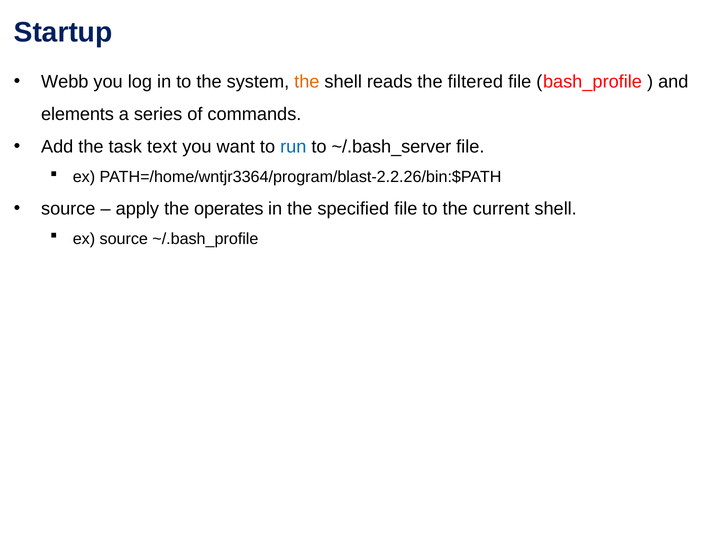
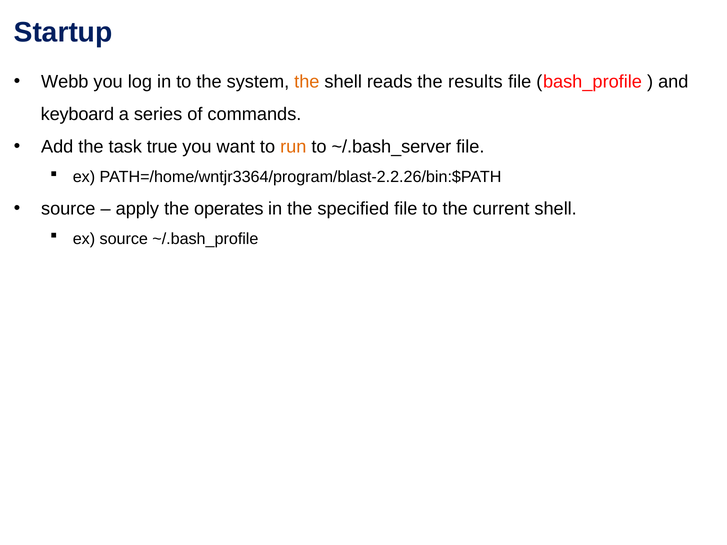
filtered: filtered -> results (475, 82)
elements: elements -> keyboard (77, 114)
text: text -> true (162, 147)
run colour: blue -> orange (293, 147)
